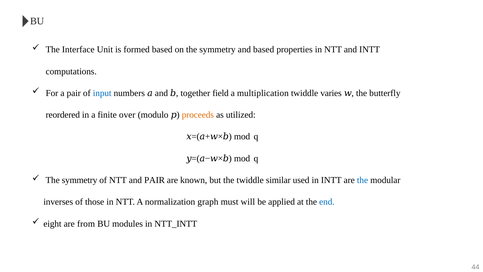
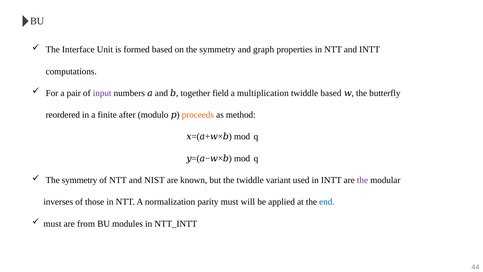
and based: based -> graph (264, 50)
input colour: blue -> purple (102, 93)
twiddle varies: varies -> based (331, 93)
over: over -> after (127, 115)
utilized: utilized -> method (241, 115)
and PAIR: PAIR -> NIST (154, 180)
similar: similar -> variant (278, 180)
the colour: blue -> purple (363, 180)
graph: graph -> parity (208, 202)
eight: eight -> must (52, 223)
